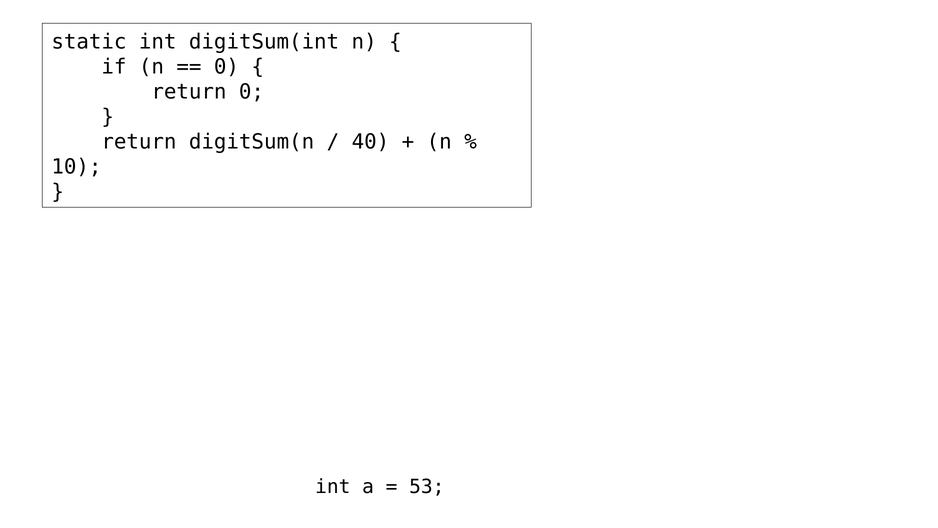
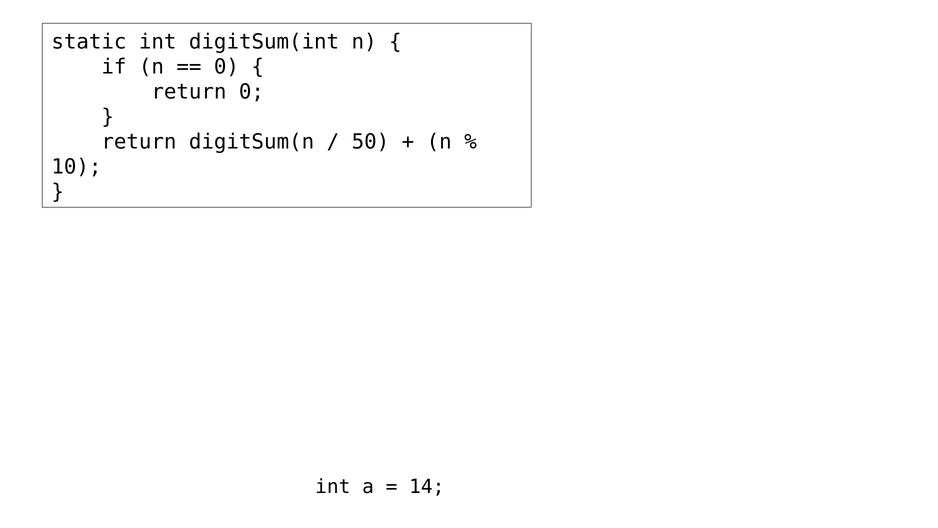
40: 40 -> 50 (370, 142)
53: 53 -> 14 (427, 487)
